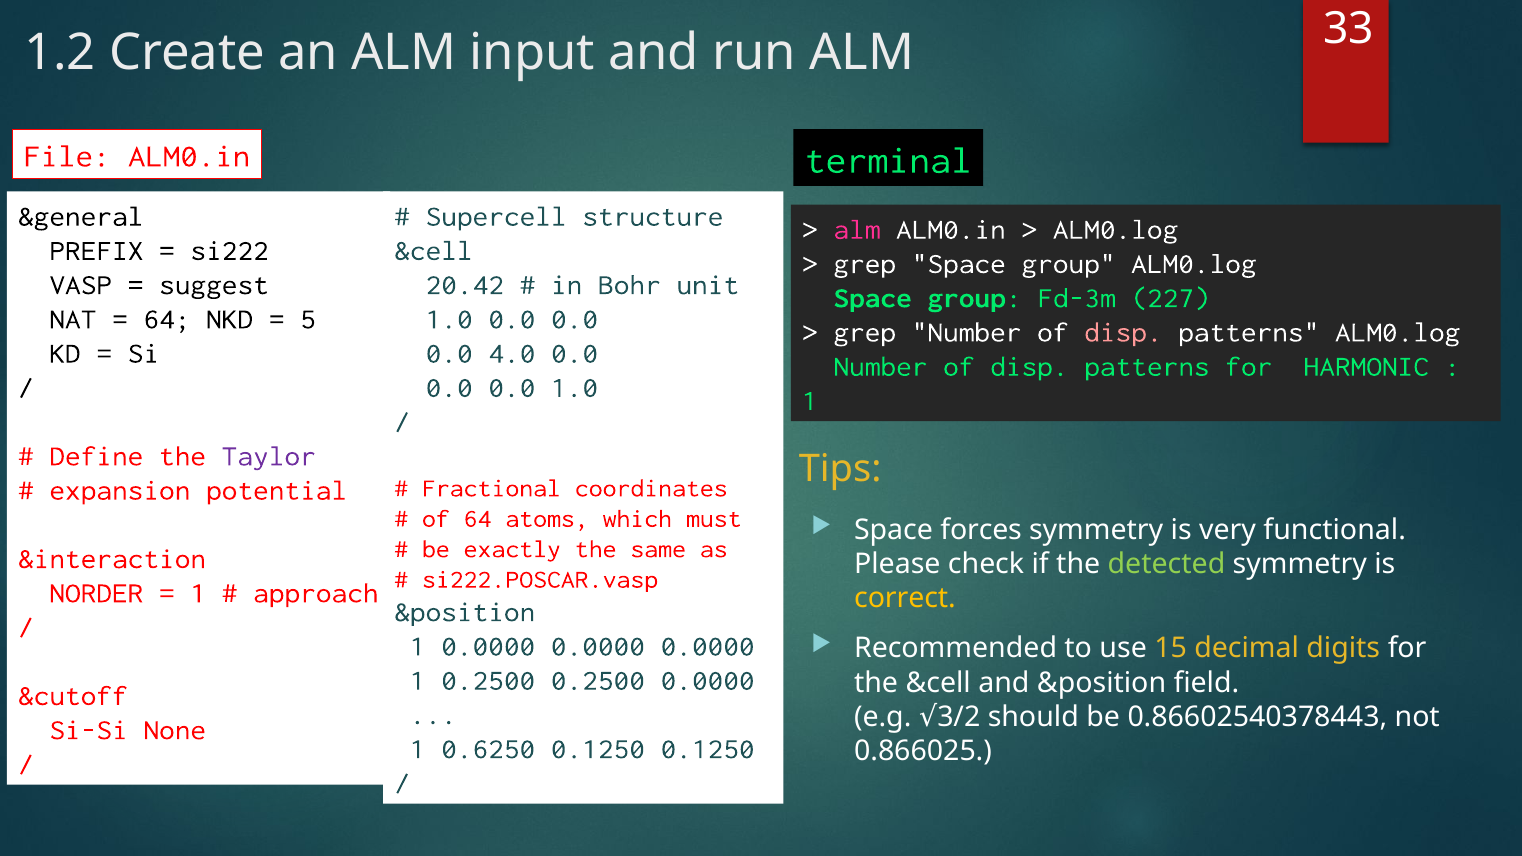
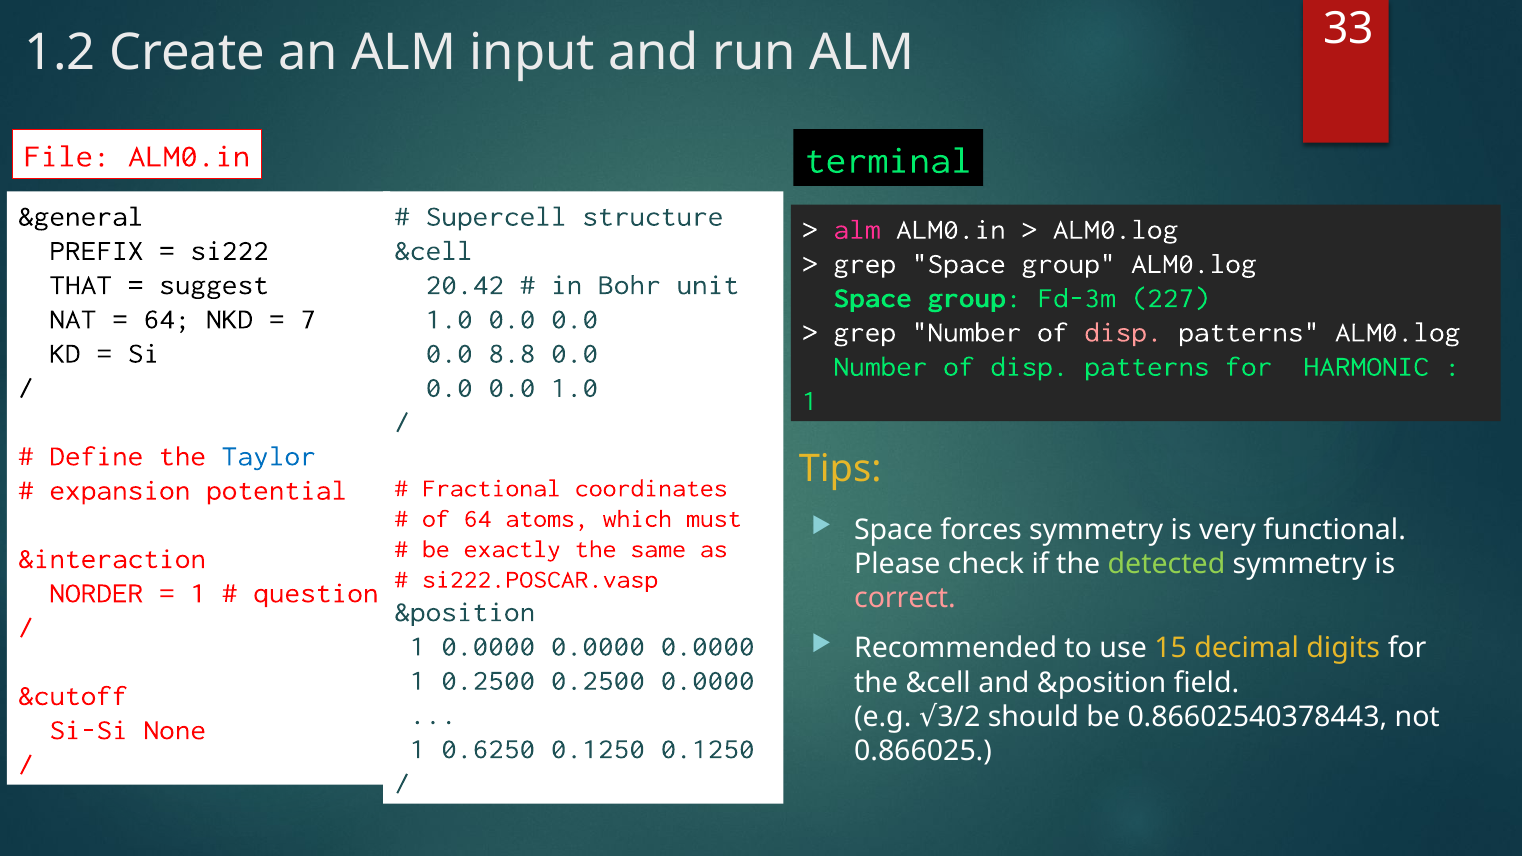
VASP: VASP -> THAT (81, 285)
5: 5 -> 7 (308, 319)
4.0: 4.0 -> 8.8 (512, 353)
Taylor colour: purple -> blue (269, 456)
approach: approach -> question (316, 593)
correct colour: yellow -> pink (905, 598)
